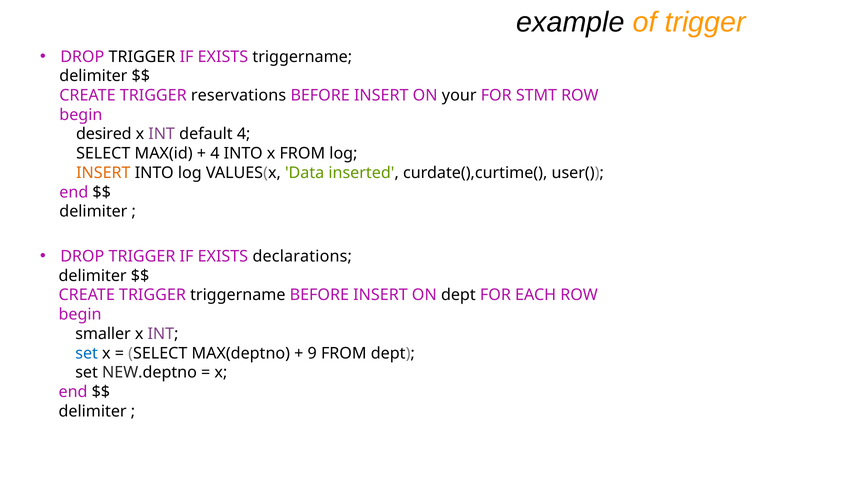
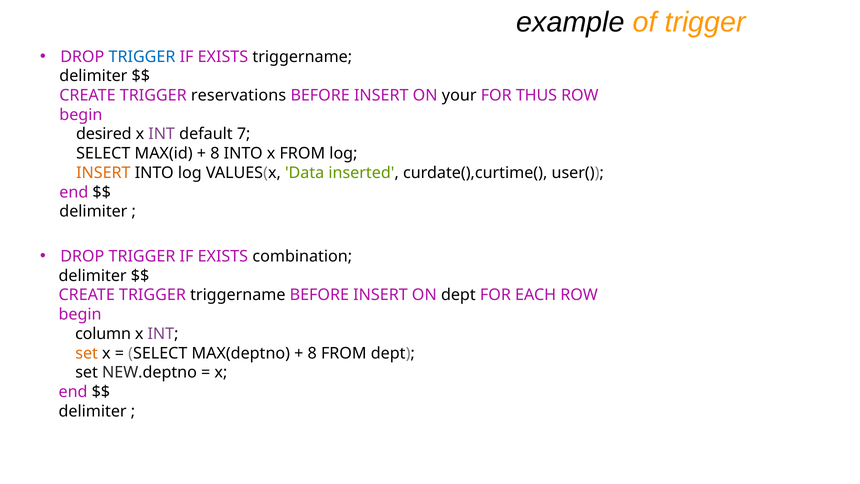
TRIGGER colour: black -> blue (142, 57)
STMT: STMT -> THUS (536, 95)
default 4: 4 -> 7 (244, 134)
4: 4 -> 8 (215, 153)
declarations: declarations -> combination (302, 256)
smaller: smaller -> column (103, 334)
set colour: blue -> orange (87, 353)
9: 9 -> 8 (312, 353)
